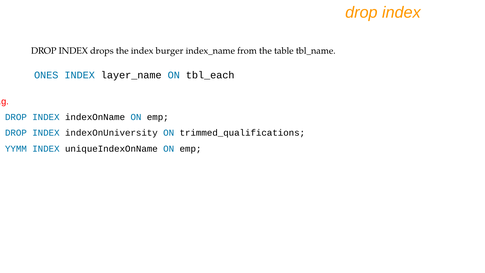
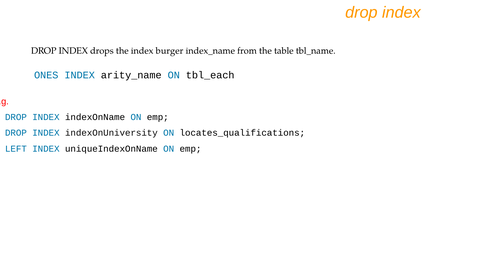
layer_name: layer_name -> arity_name (131, 75)
trimmed_qualifications: trimmed_qualifications -> locates_qualifications (242, 133)
YYMM: YYMM -> LEFT (16, 149)
